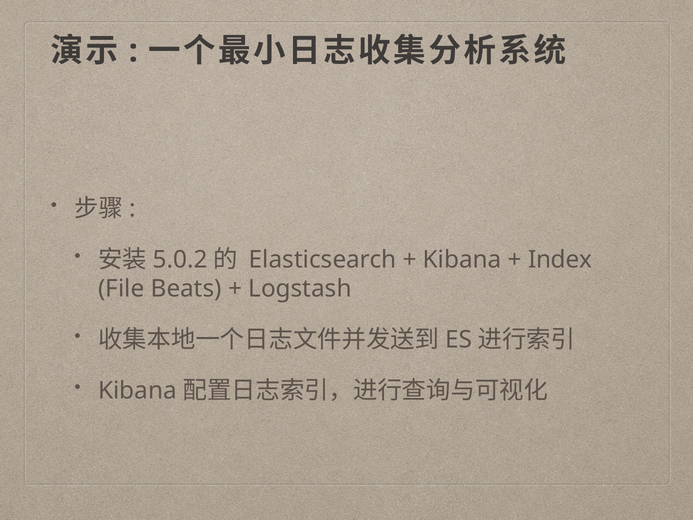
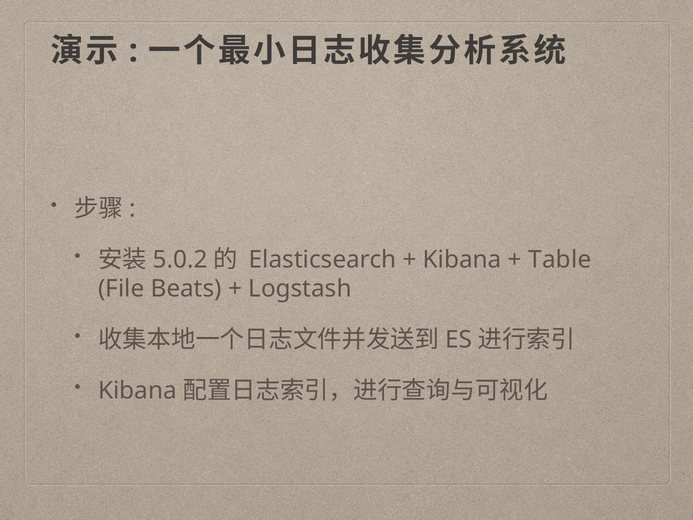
Index: Index -> Table (560, 259)
